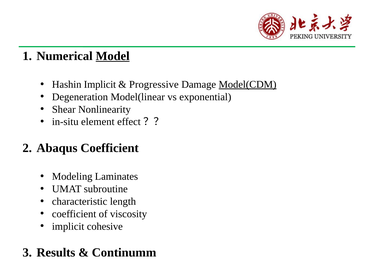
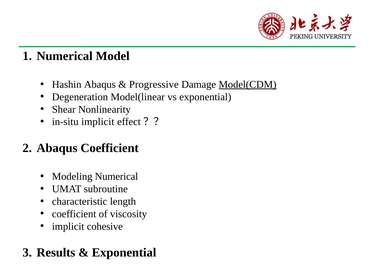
Model underline: present -> none (113, 56)
Hashin Implicit: Implicit -> Abaqus (100, 85)
in-situ element: element -> implicit (98, 122)
Modeling Laminates: Laminates -> Numerical (116, 177)
Continumm: Continumm -> Exponential (124, 253)
